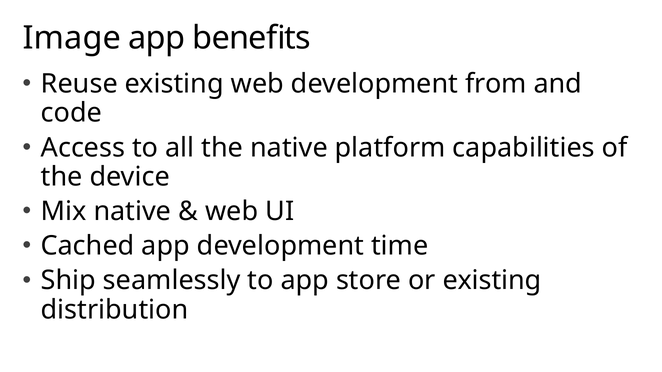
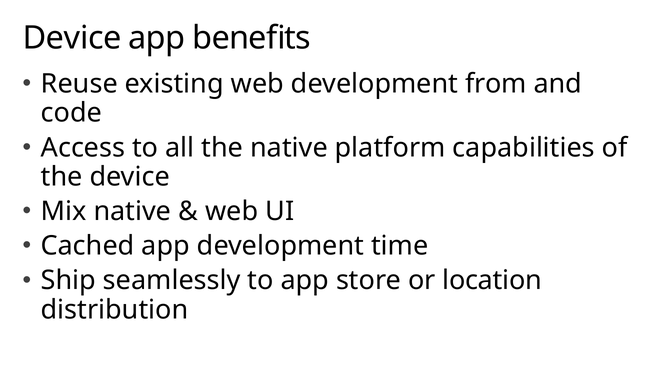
Image: Image -> Device (72, 38)
or existing: existing -> location (492, 281)
